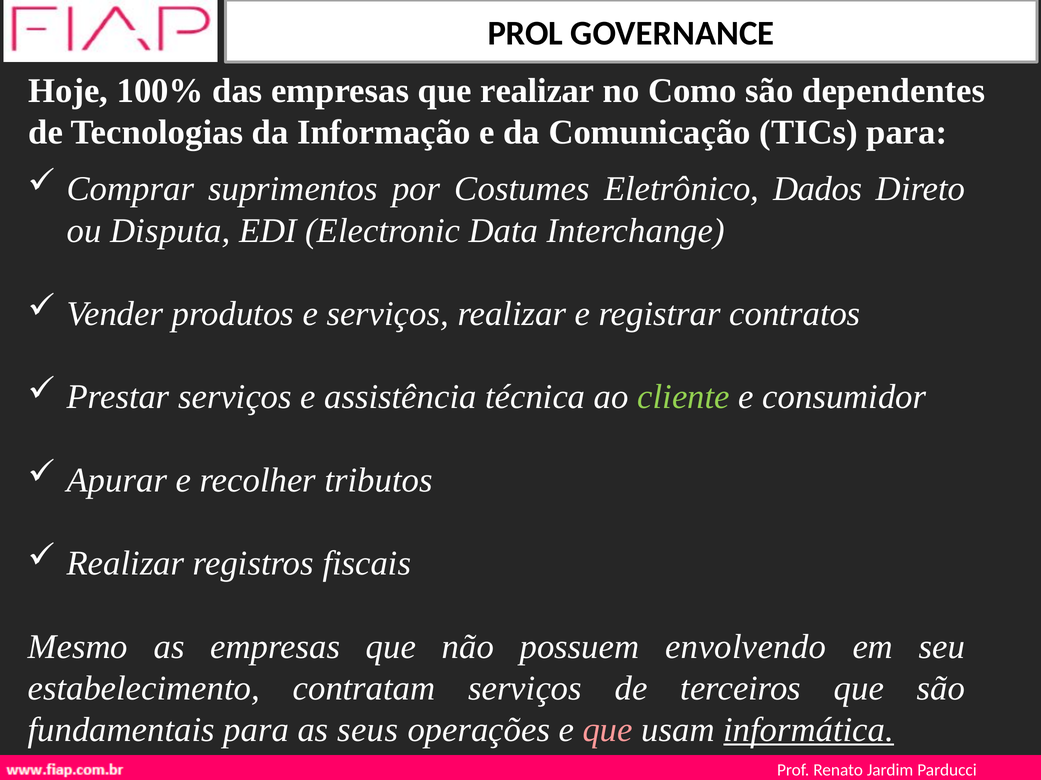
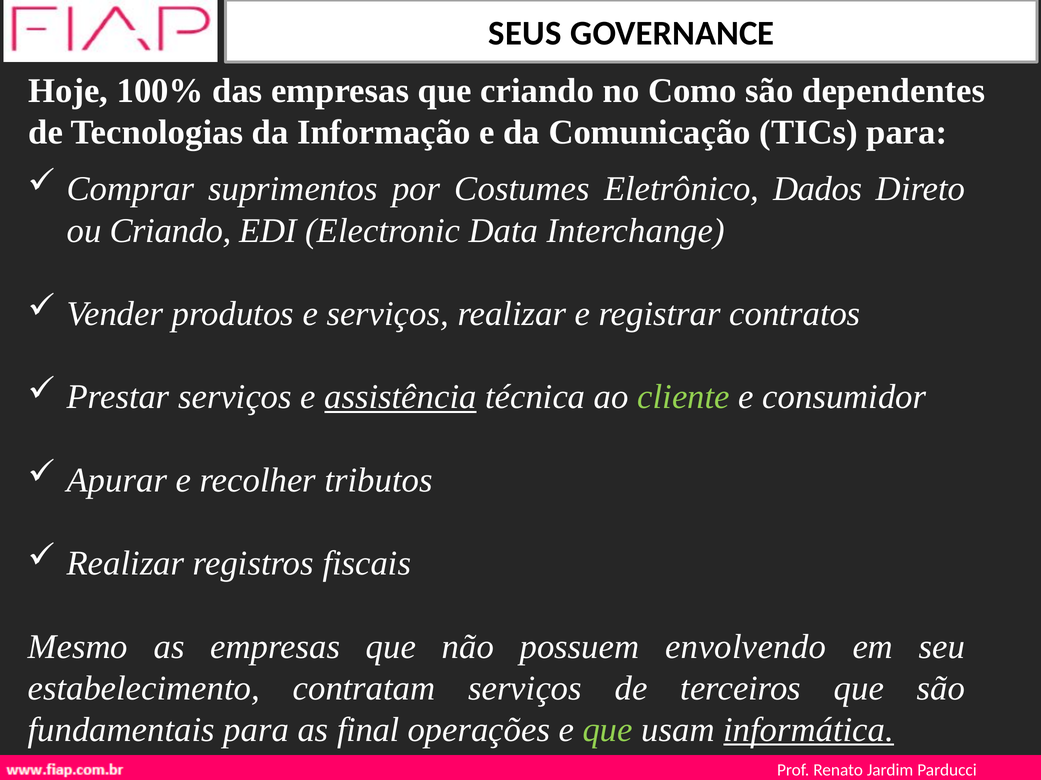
PROL: PROL -> SEUS (525, 33)
que realizar: realizar -> criando (537, 91)
ou Disputa: Disputa -> Criando (171, 231)
assistência underline: none -> present (400, 397)
seus: seus -> final (368, 730)
que colour: pink -> light green (608, 730)
